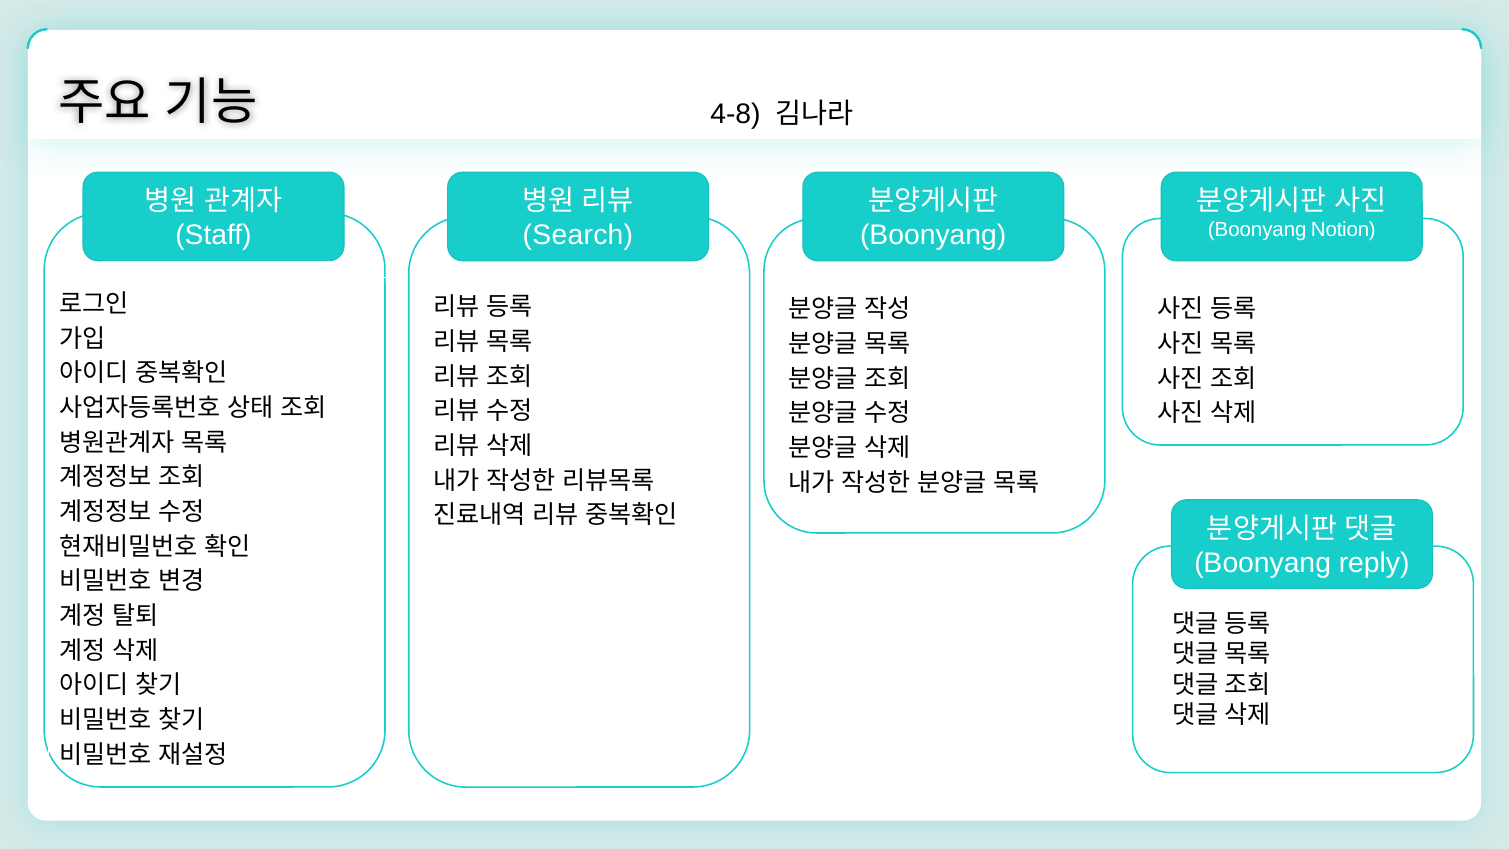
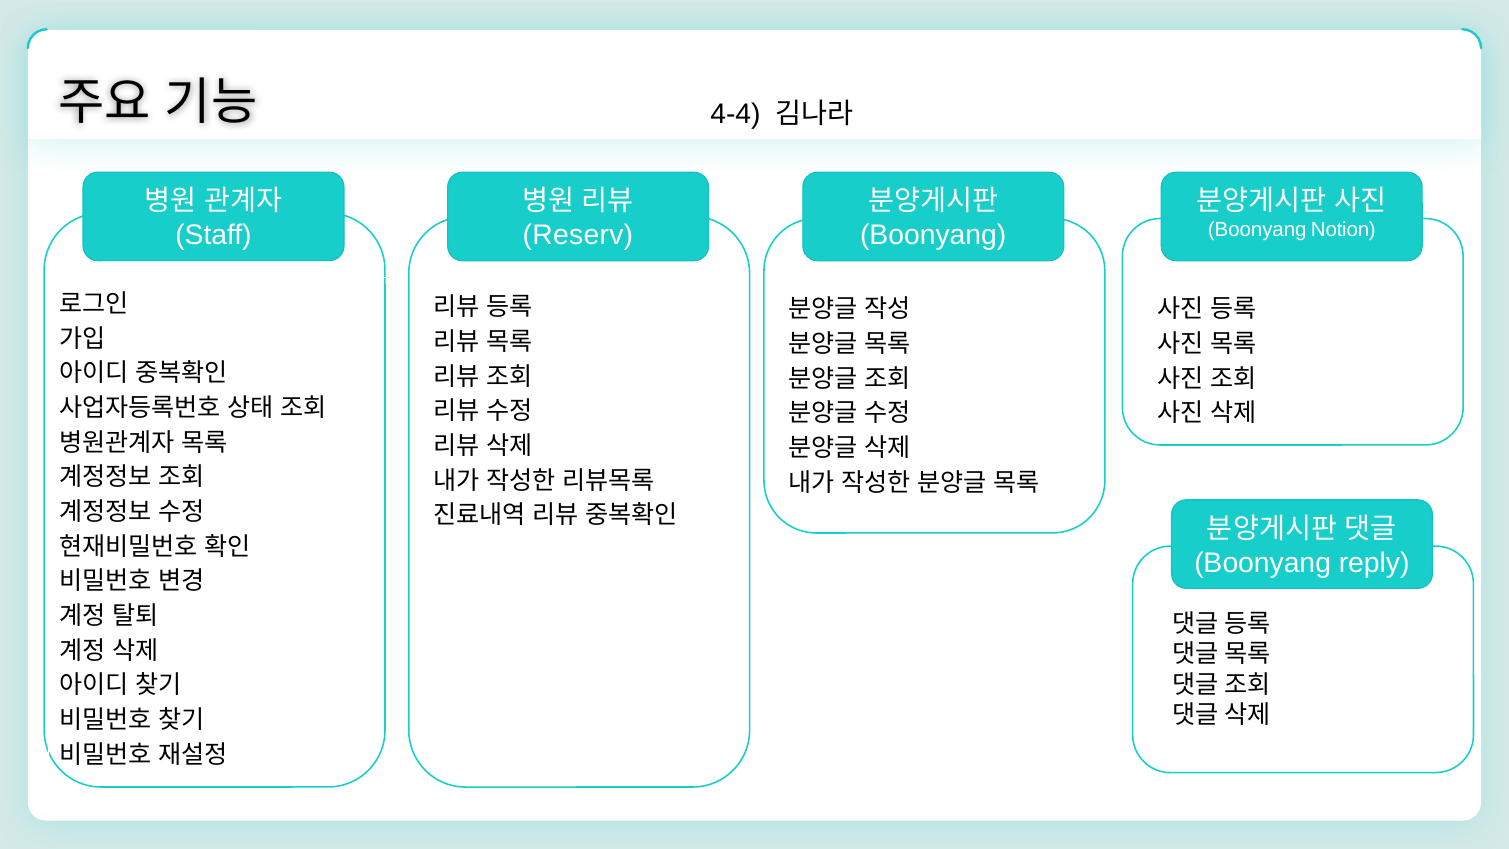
4-8: 4-8 -> 4-4 (735, 114)
Search: Search -> Reserv (578, 235)
